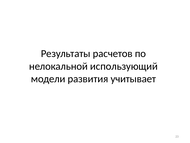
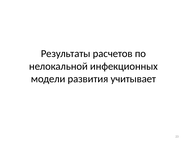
использующий: использующий -> инфекционных (124, 66)
